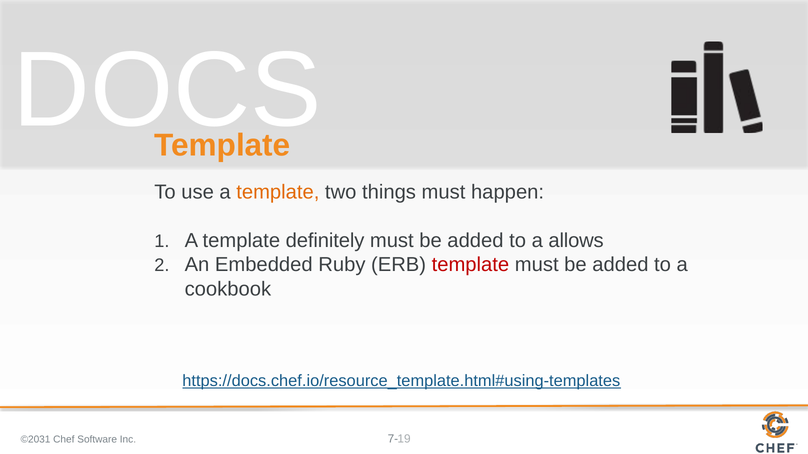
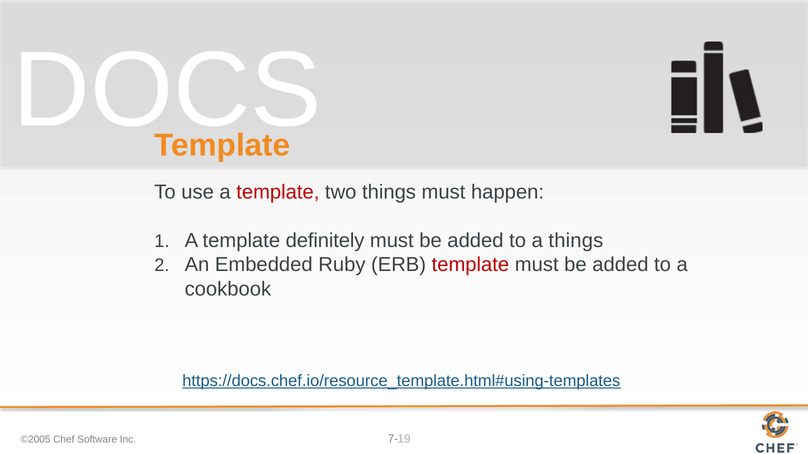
template colour: orange -> red (278, 192)
a allows: allows -> things (576, 241)
©2031: ©2031 -> ©2005 (36, 440)
